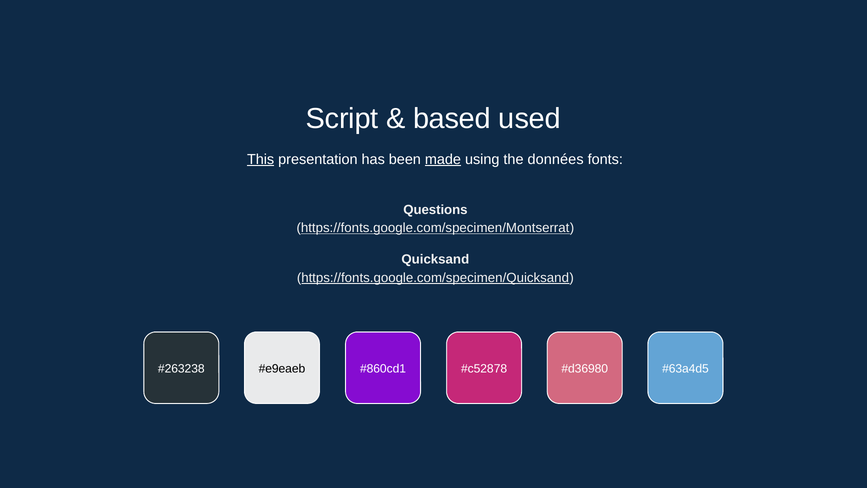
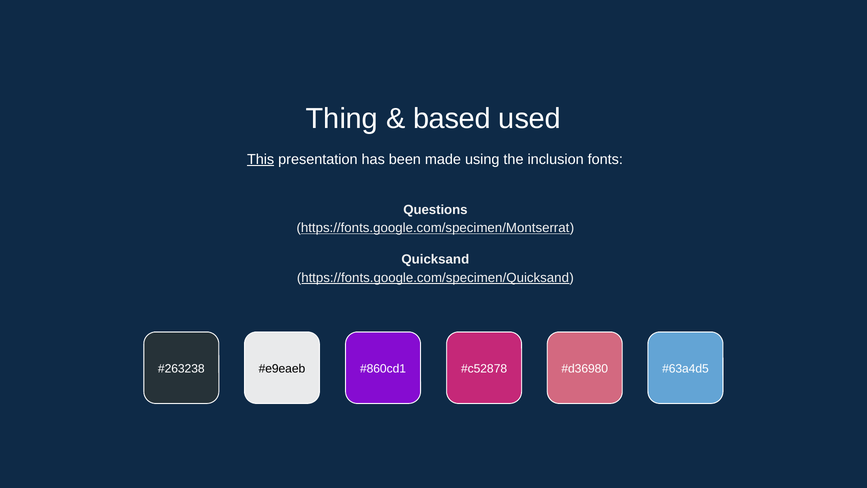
Script: Script -> Thing (342, 119)
made underline: present -> none (443, 159)
données: données -> inclusion (556, 159)
